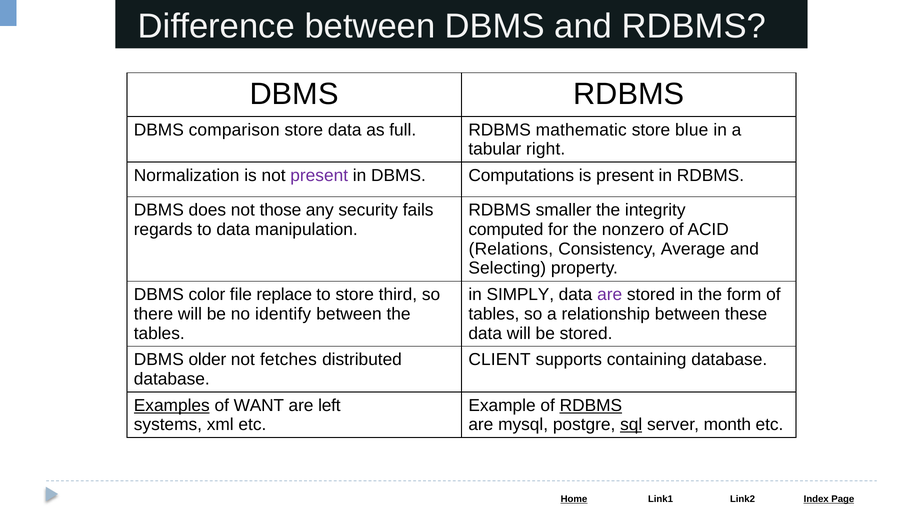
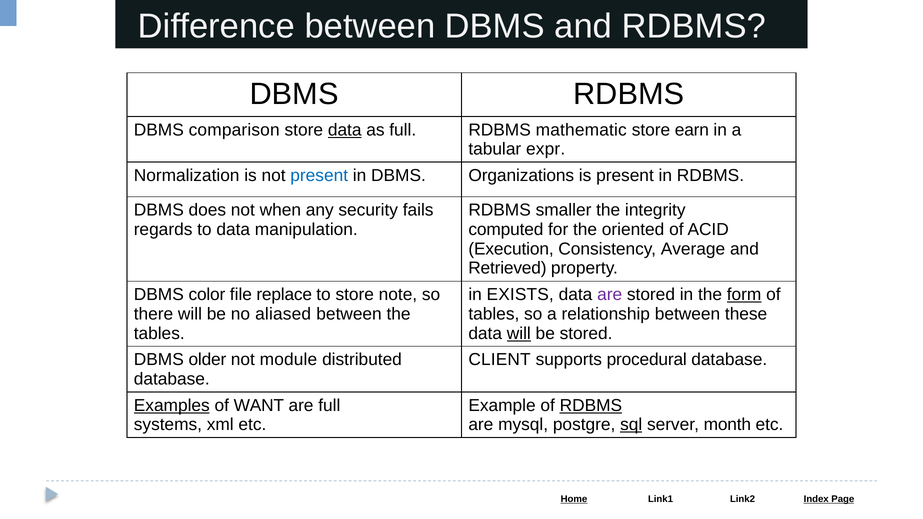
data underline: none -> present (345, 130)
blue: blue -> earn (692, 130)
right: right -> expr (546, 149)
present colour: purple -> blue (319, 176)
Computations: Computations -> Organizations (521, 176)
those: those -> when (280, 210)
nonzero: nonzero -> oriented (633, 230)
Relations: Relations -> Execution (511, 249)
Selecting: Selecting -> Retrieved (507, 268)
third: third -> note (398, 295)
SIMPLY: SIMPLY -> EXISTS (520, 295)
form underline: none -> present (744, 295)
identify: identify -> aliased (283, 314)
will underline: none -> present (519, 333)
fetches: fetches -> module (288, 360)
containing: containing -> procedural (647, 360)
are left: left -> full (329, 405)
